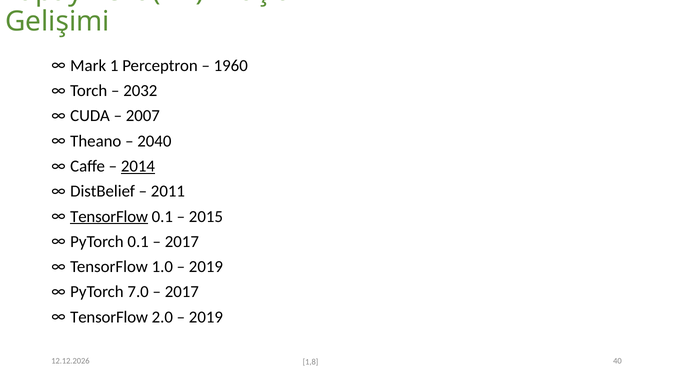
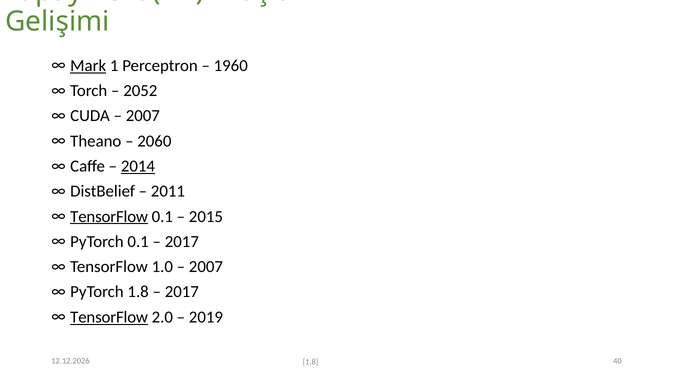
Mark underline: none -> present (88, 66)
2032: 2032 -> 2052 (140, 91)
2040: 2040 -> 2060 (154, 141)
2019: 2019 -> 2007 (206, 267)
7.0: 7.0 -> 1.8 (138, 292)
TensorFlow underline: none -> present (109, 318)
